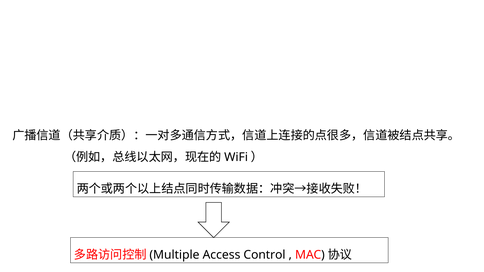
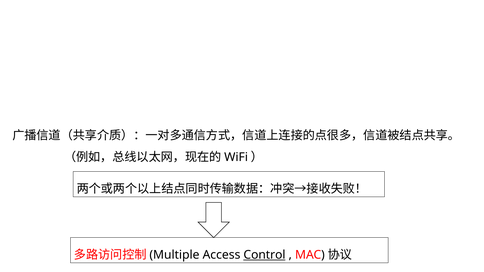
Control underline: none -> present (265, 255)
